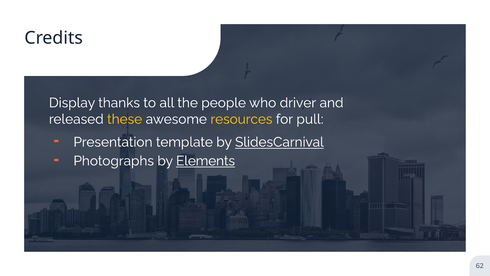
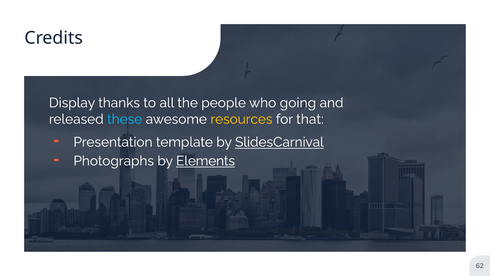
driver: driver -> going (298, 103)
these colour: yellow -> light blue (125, 119)
pull: pull -> that (310, 119)
